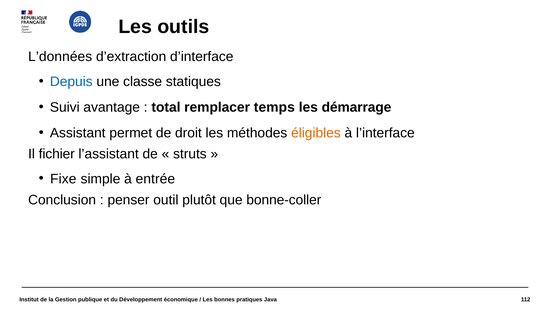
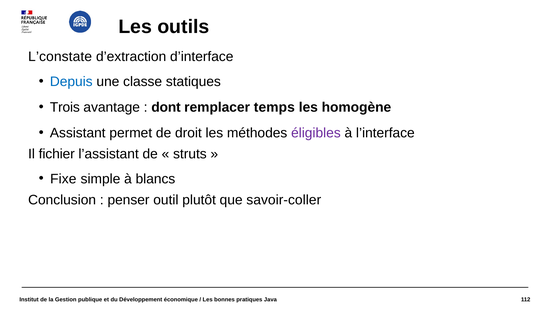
L’données: L’données -> L’constate (60, 57)
Suivi: Suivi -> Trois (65, 107)
total: total -> dont (166, 107)
démarrage: démarrage -> homogène (356, 107)
éligibles colour: orange -> purple (316, 133)
entrée: entrée -> blancs (155, 179)
bonne-coller: bonne-coller -> savoir-coller (284, 200)
